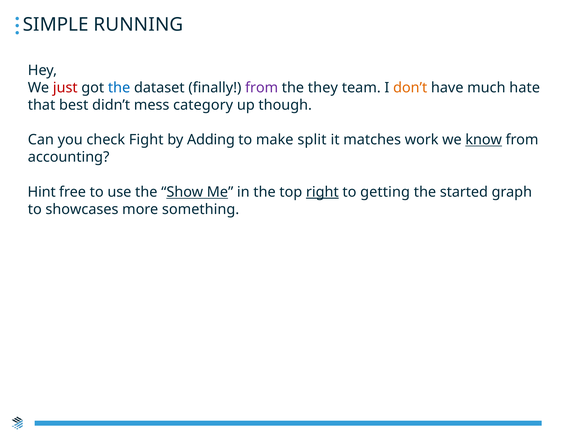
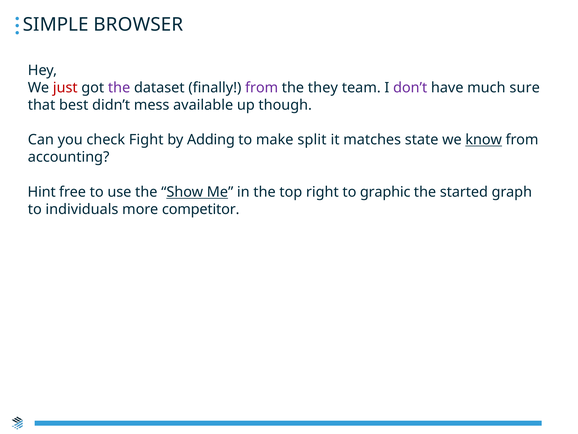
RUNNING: RUNNING -> BROWSER (138, 25)
the colour: blue -> purple (119, 88)
don’t colour: orange -> purple (410, 88)
hate: hate -> sure (525, 88)
category: category -> available (203, 105)
work: work -> state (422, 140)
right underline: present -> none (322, 192)
getting: getting -> graphic (385, 192)
showcases: showcases -> individuals (82, 209)
something: something -> competitor (201, 209)
